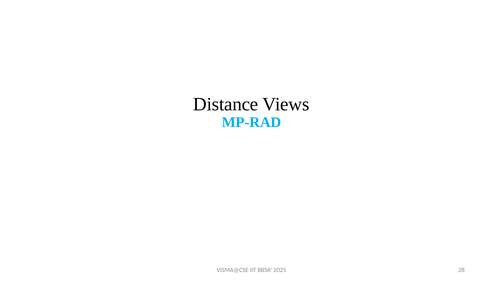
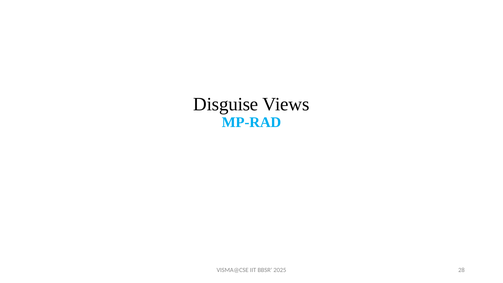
Distance: Distance -> Disguise (226, 104)
